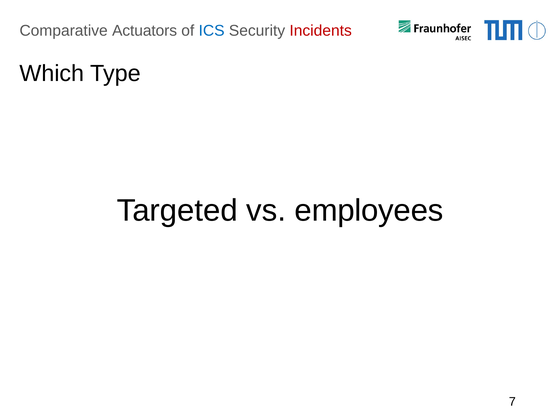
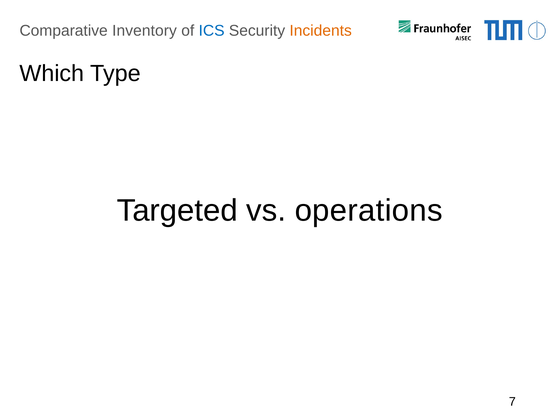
Actuators: Actuators -> Inventory (144, 31)
Incidents colour: red -> orange (321, 31)
employees: employees -> operations (369, 210)
